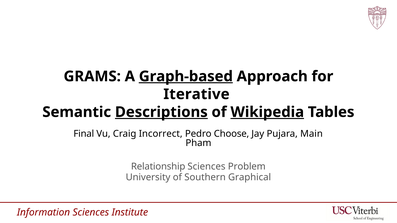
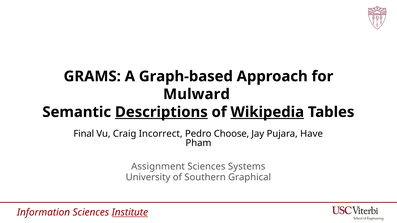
Graph-based underline: present -> none (186, 76)
Iterative: Iterative -> Mulward (196, 94)
Main: Main -> Have (312, 134)
Relationship: Relationship -> Assignment (158, 167)
Problem: Problem -> Systems (247, 167)
Institute underline: none -> present (130, 213)
